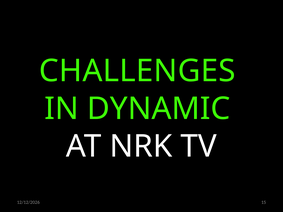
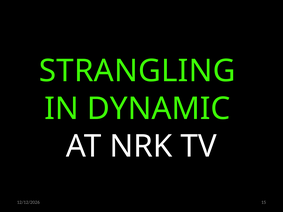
CHALLENGES: CHALLENGES -> STRANGLING (137, 71)
